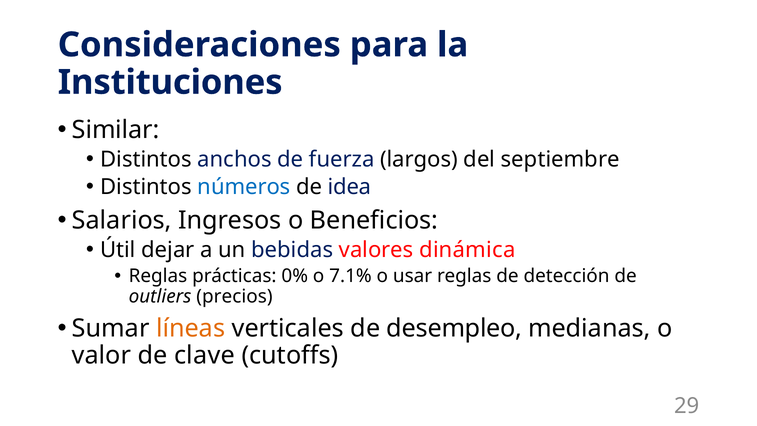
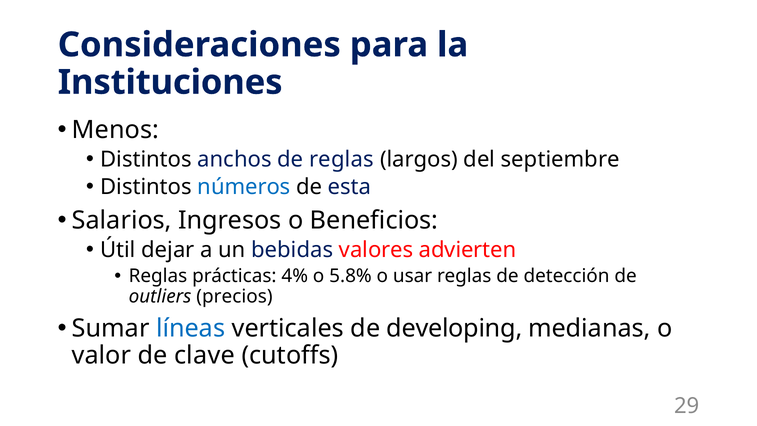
Similar: Similar -> Menos (116, 130)
de fuerza: fuerza -> reglas (342, 159)
idea: idea -> esta (349, 187)
dinámica: dinámica -> advierten (467, 250)
0%: 0% -> 4% (295, 276)
7.1%: 7.1% -> 5.8% (350, 276)
líneas colour: orange -> blue (191, 328)
desempleo: desempleo -> developing (454, 328)
